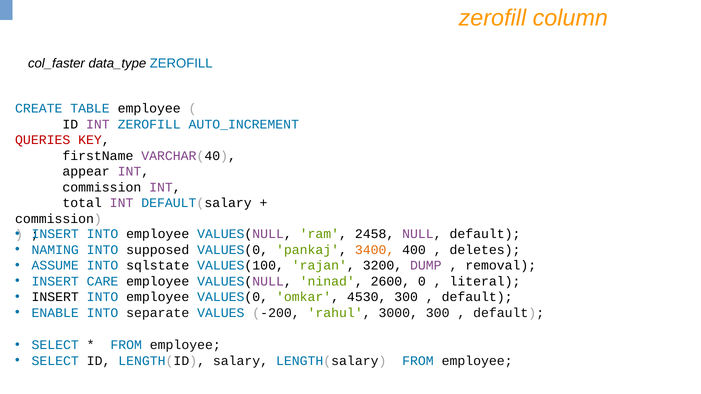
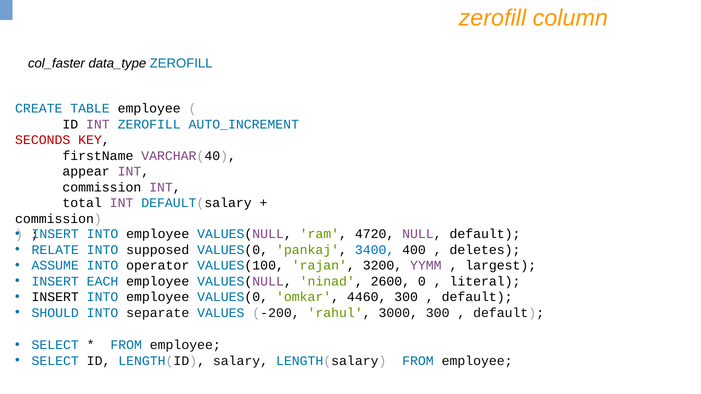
QUERIES: QUERIES -> SECONDS (43, 140)
2458: 2458 -> 4720 (375, 234)
NAMING: NAMING -> RELATE (55, 250)
3400 colour: orange -> blue (375, 250)
sqlstate: sqlstate -> operator (158, 266)
DUMP: DUMP -> YYMM (426, 266)
removal: removal -> largest (501, 266)
CARE: CARE -> EACH (103, 281)
4530: 4530 -> 4460 (367, 297)
ENABLE: ENABLE -> SHOULD (55, 313)
